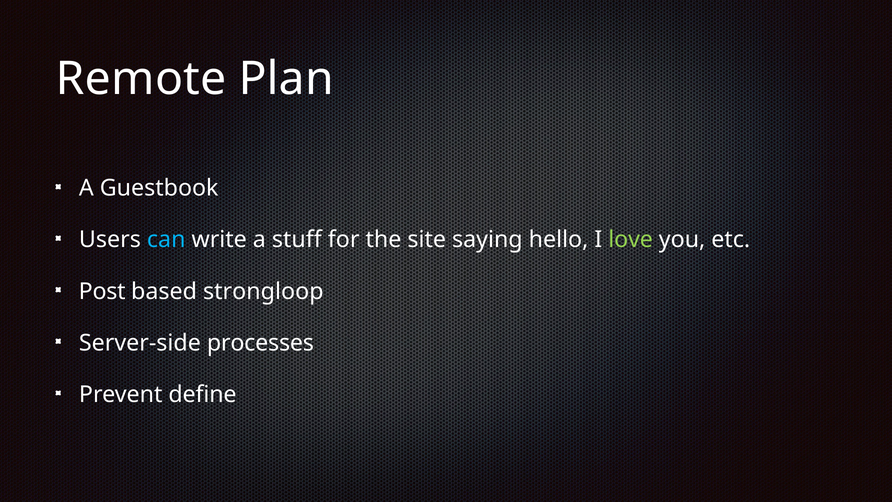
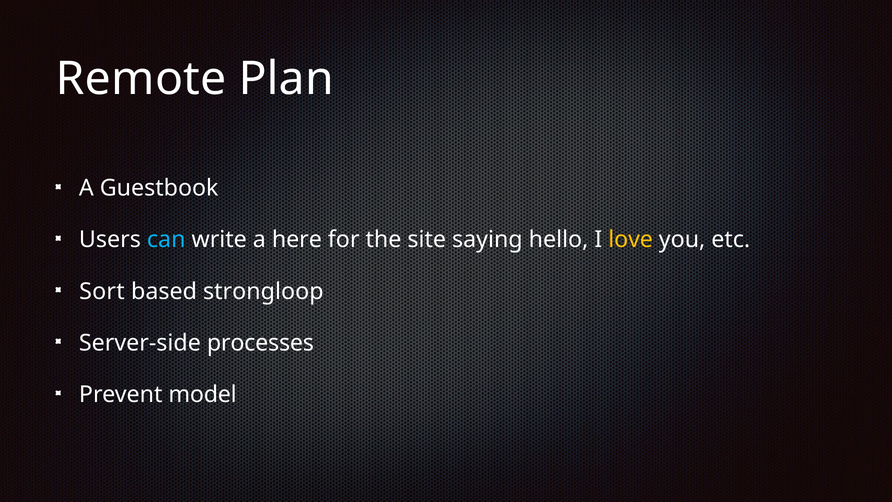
stuff: stuff -> here (297, 240)
love colour: light green -> yellow (631, 240)
Post: Post -> Sort (102, 291)
define: define -> model (203, 394)
